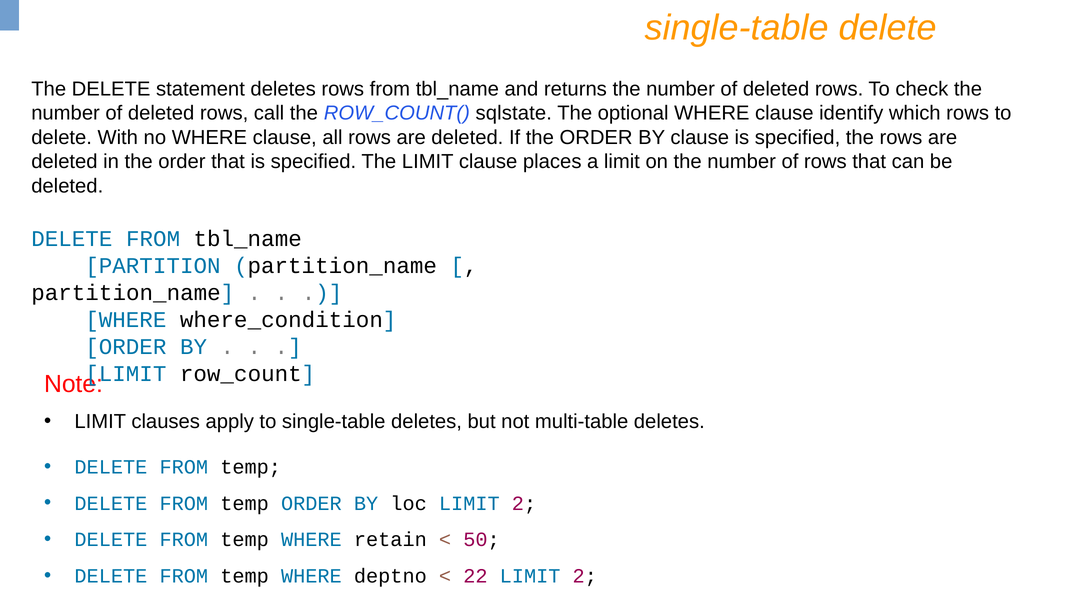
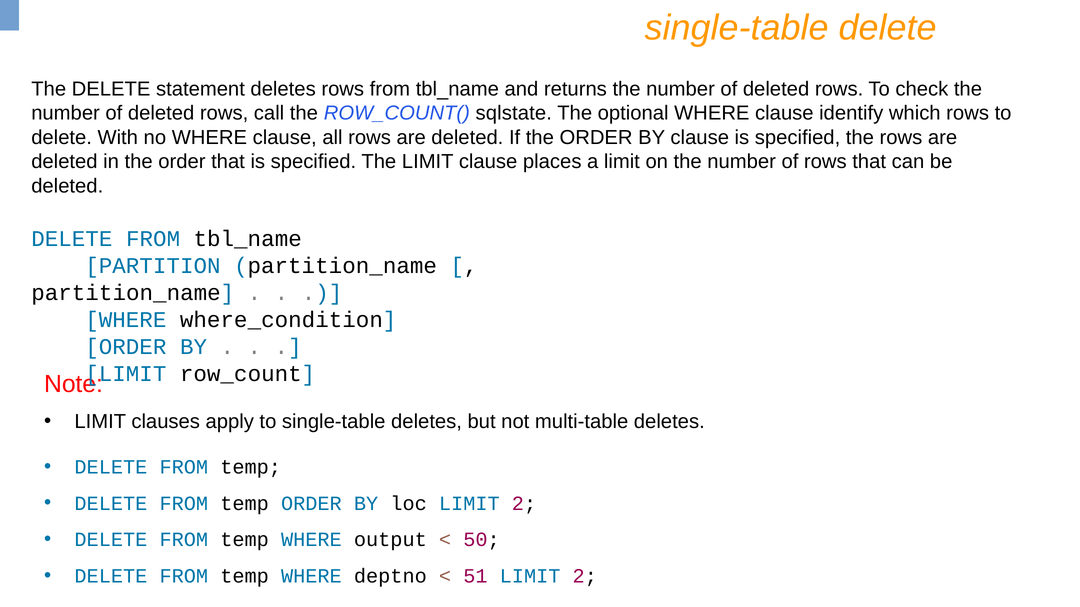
retain: retain -> output (390, 540)
22: 22 -> 51 (475, 577)
